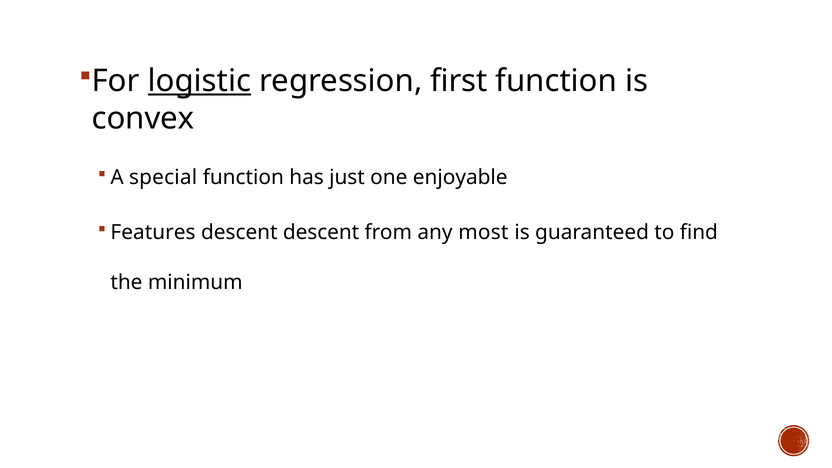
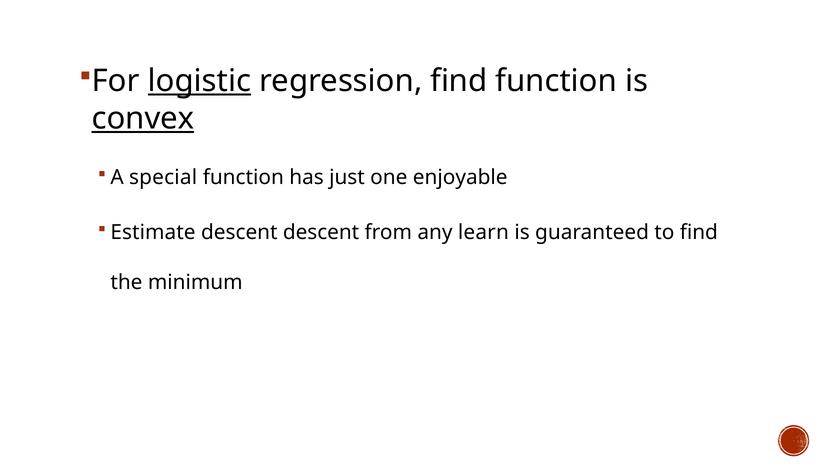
regression first: first -> find (459, 81)
convex underline: none -> present (143, 118)
Features: Features -> Estimate (153, 232)
most: most -> learn (483, 232)
